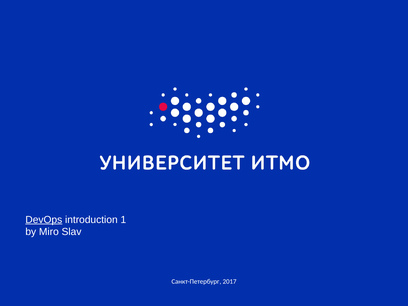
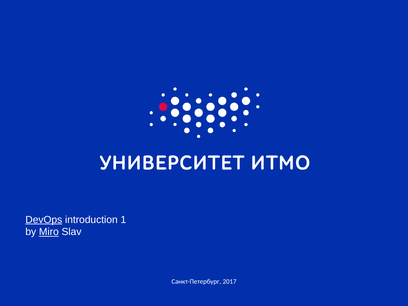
Miro underline: none -> present (49, 232)
